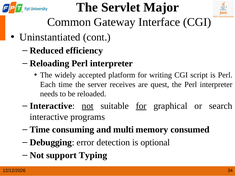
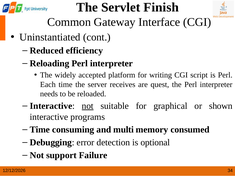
Major: Major -> Finish (161, 7)
for underline: present -> none (141, 106)
search: search -> shown (221, 106)
Typing: Typing -> Failure (93, 155)
